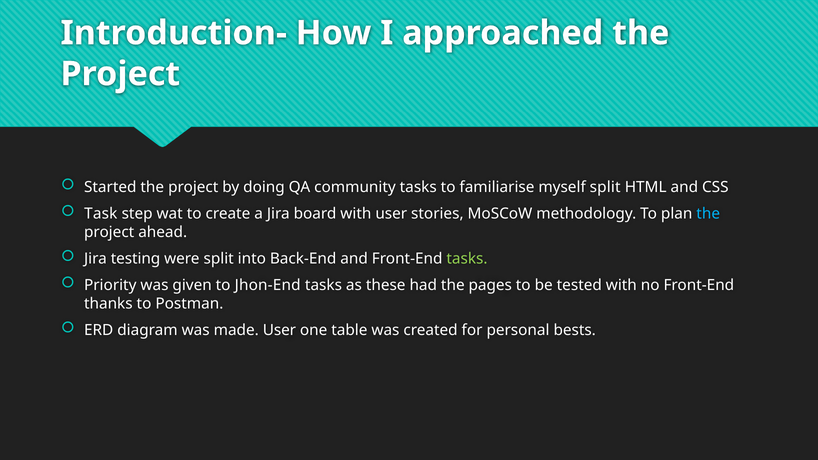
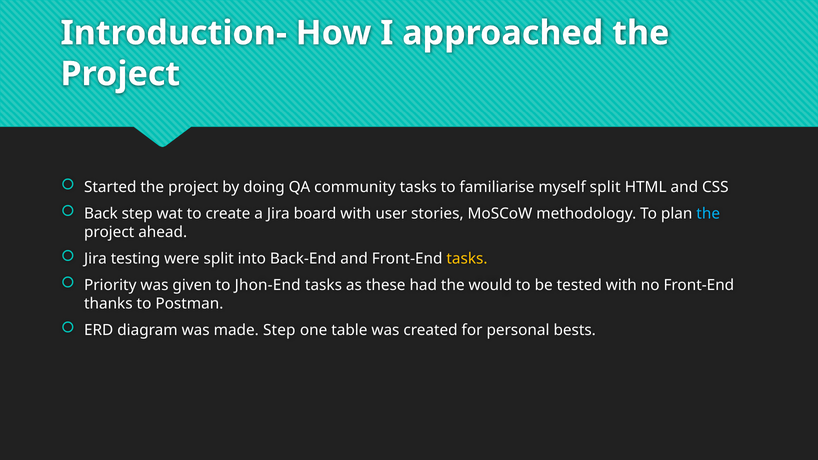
Task: Task -> Back (101, 214)
tasks colour: light green -> yellow (467, 259)
pages: pages -> would (490, 285)
made User: User -> Step (279, 330)
